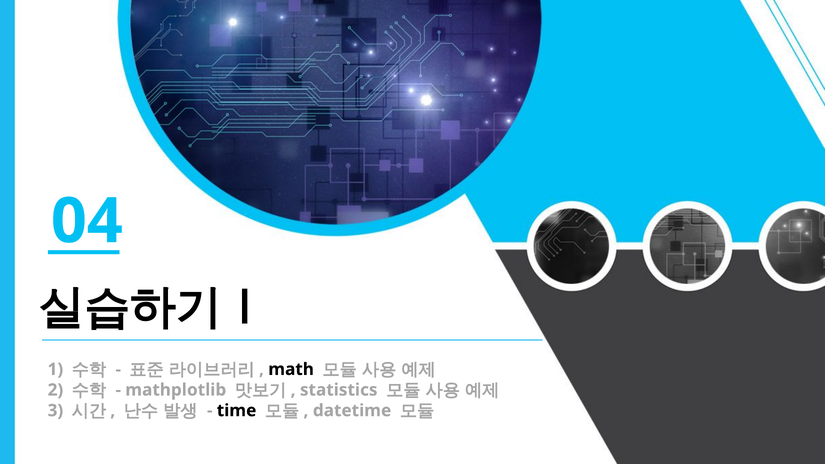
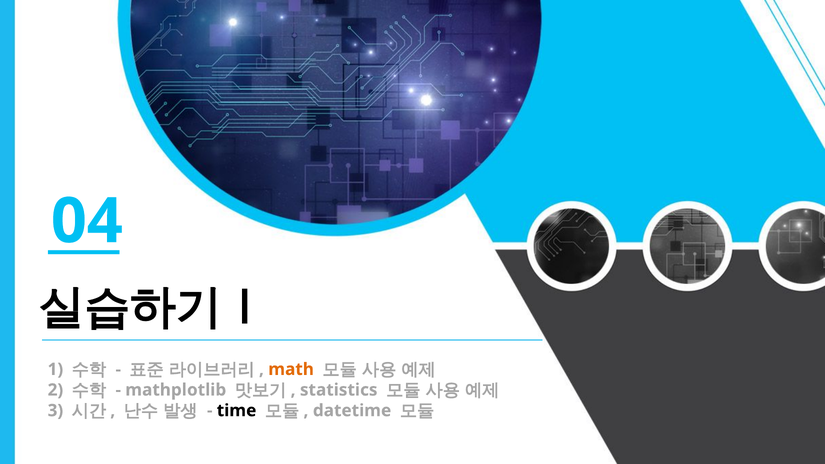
math colour: black -> orange (291, 369)
